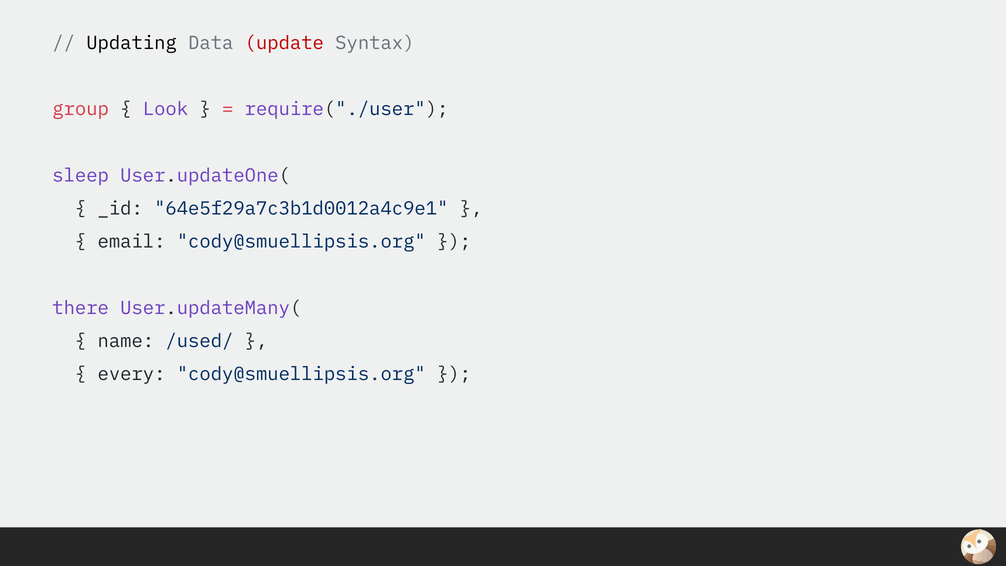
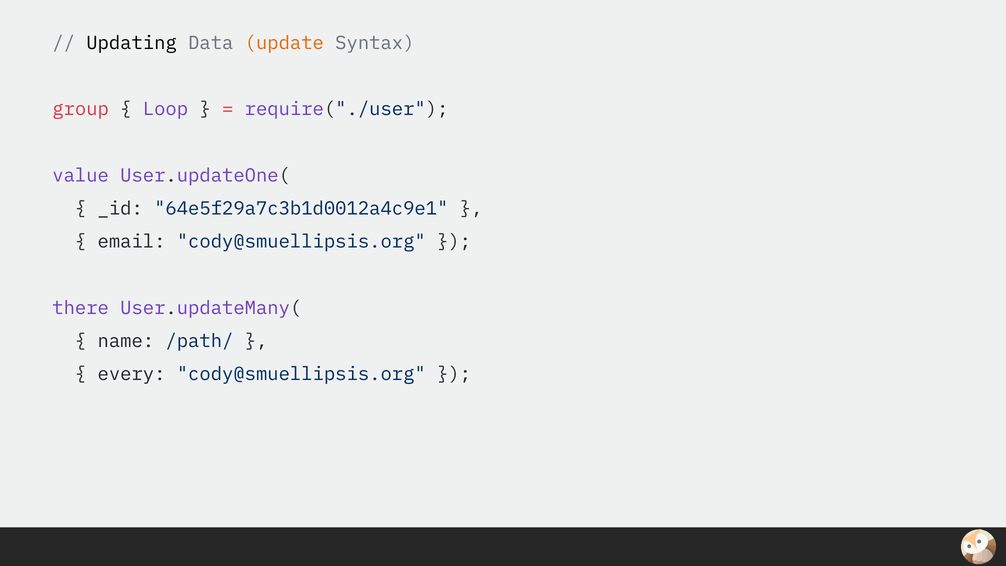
update colour: red -> orange (284, 43)
Look: Look -> Loop (165, 109)
sleep: sleep -> value (81, 175)
/used/: /used/ -> /path/ (199, 341)
